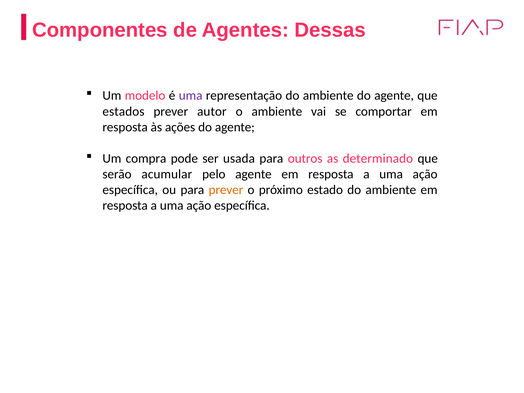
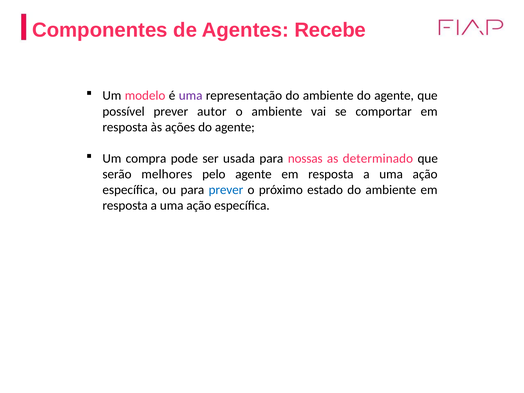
Dessas: Dessas -> Recebe (330, 30)
estados: estados -> possível (124, 111)
outros: outros -> nossas (305, 159)
acumular: acumular -> melhores (167, 174)
prever colour: orange -> blue (226, 190)
